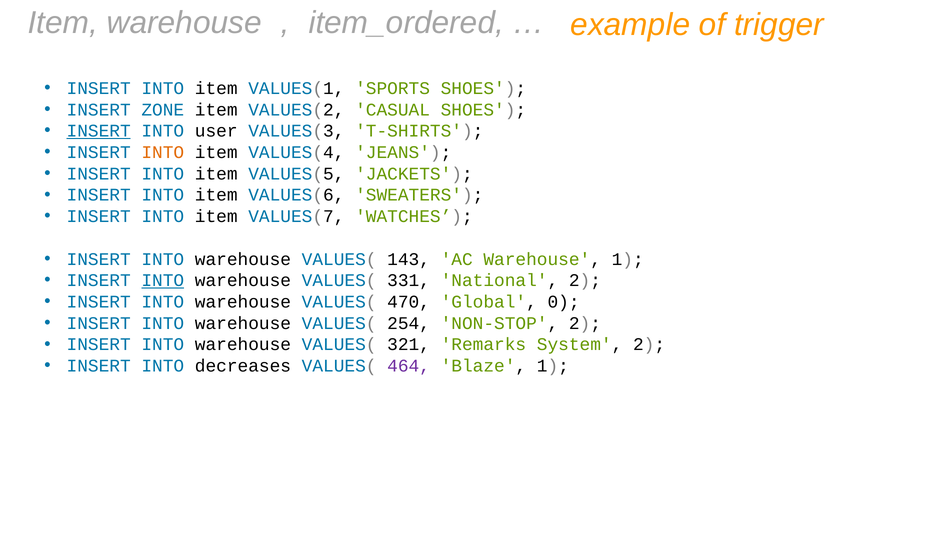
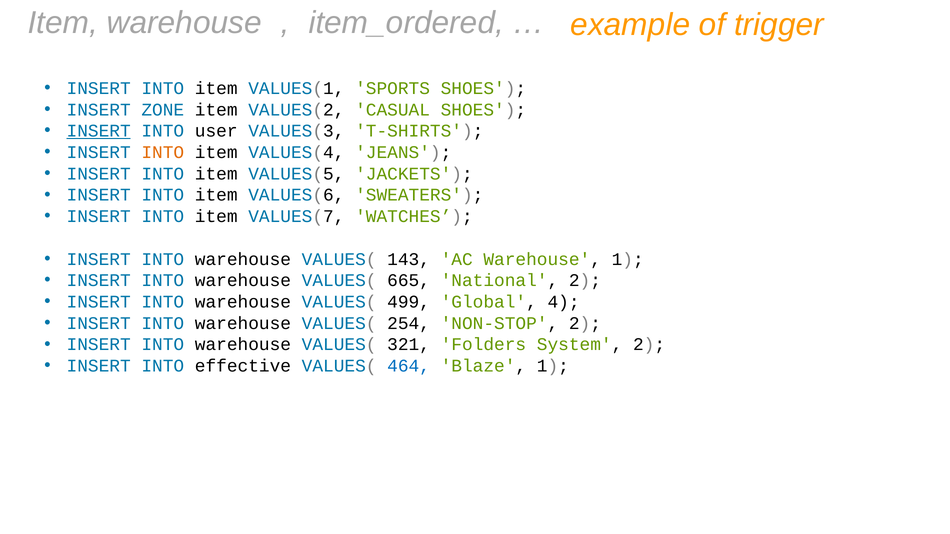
INTO underline: present -> none (163, 281)
331: 331 -> 665 (409, 281)
470: 470 -> 499 (409, 302)
0: 0 -> 4 (564, 302)
Remarks: Remarks -> Folders (483, 345)
decreases: decreases -> effective (243, 366)
464 colour: purple -> blue (409, 366)
